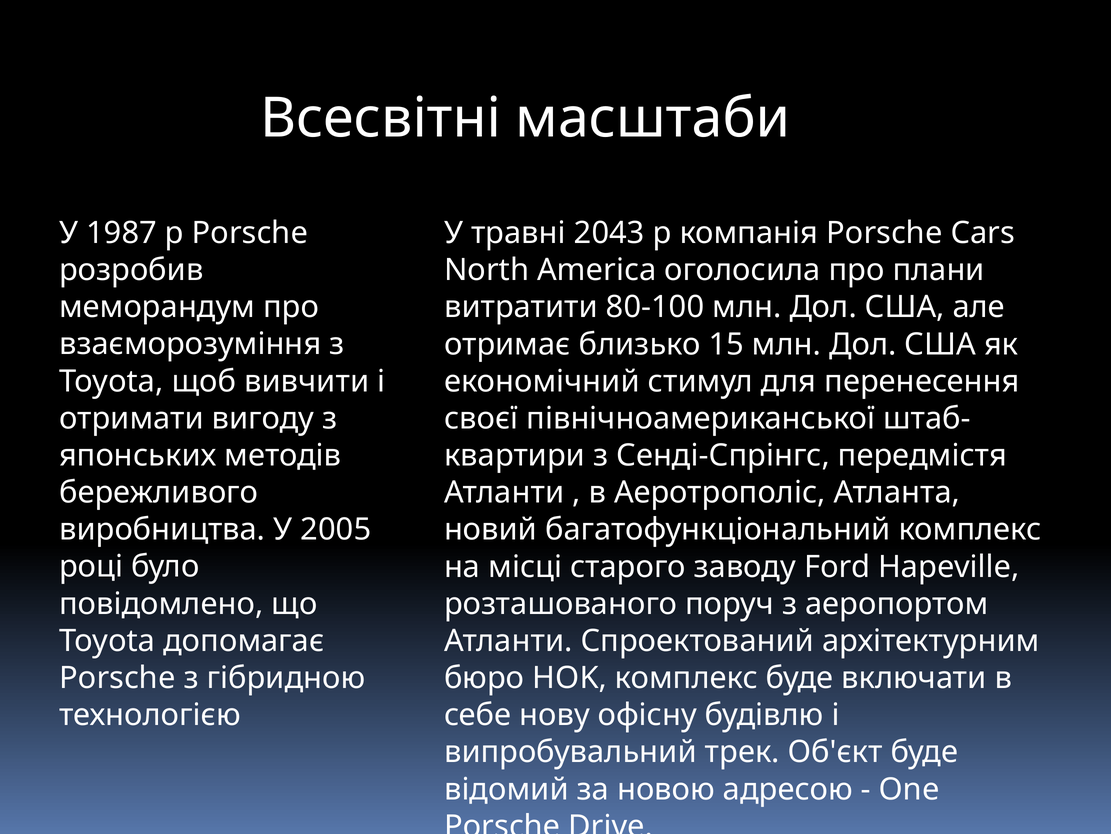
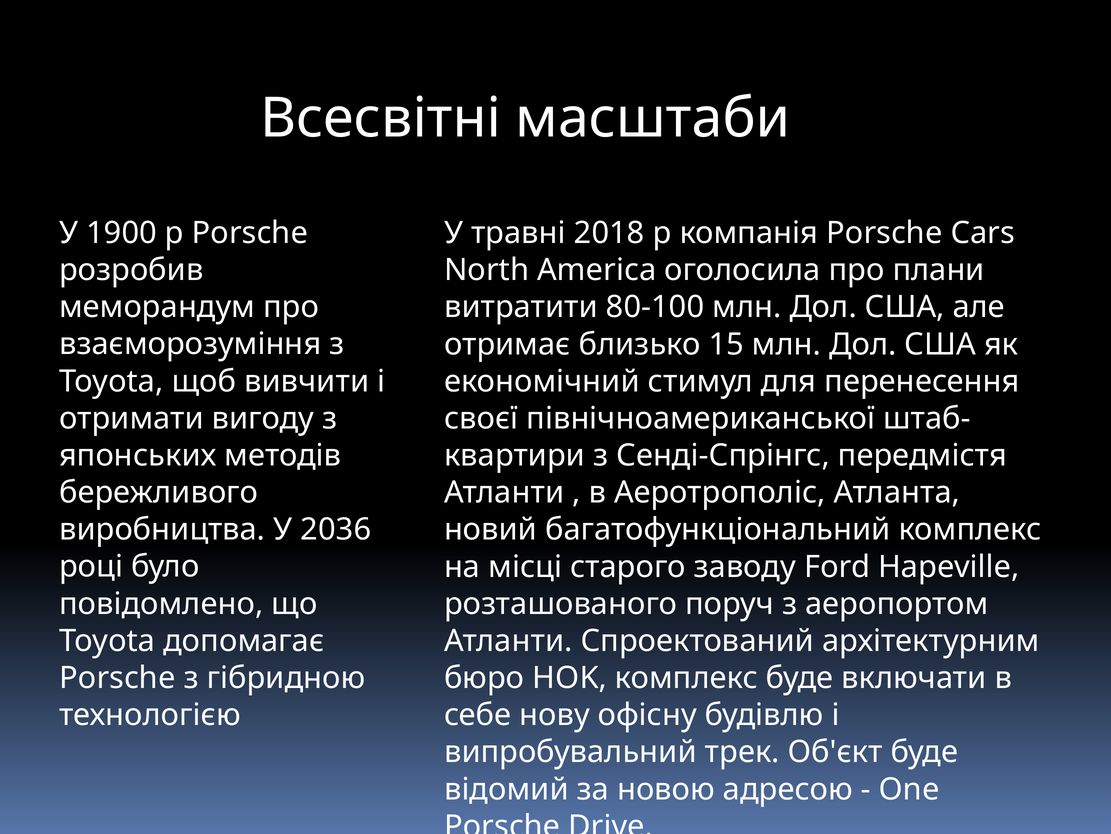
1987: 1987 -> 1900 (122, 233)
2043: 2043 -> 2018 (609, 233)
2005: 2005 -> 2036 (336, 529)
